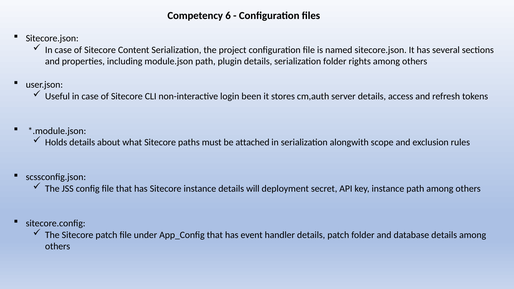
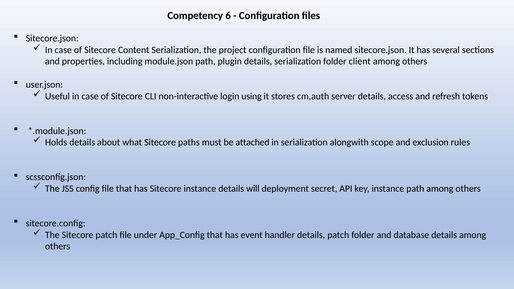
rights: rights -> client (360, 62)
been: been -> using (251, 96)
